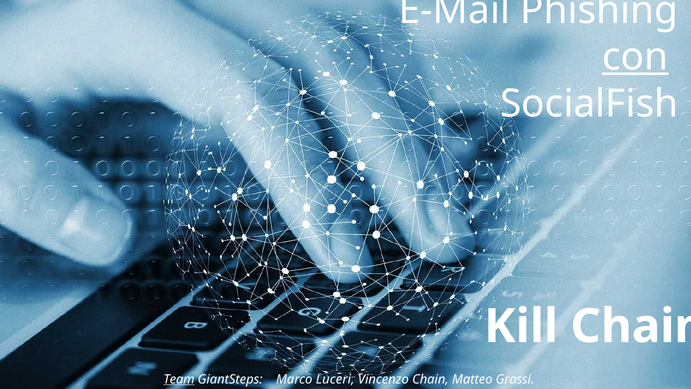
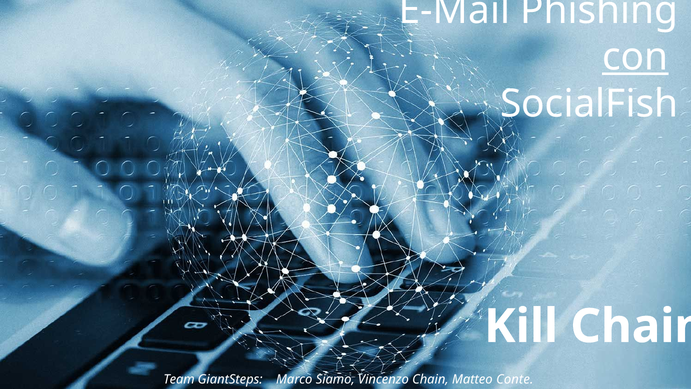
Team underline: present -> none (179, 379)
Luceri: Luceri -> Siamo (335, 379)
Grassi: Grassi -> Conte (515, 379)
